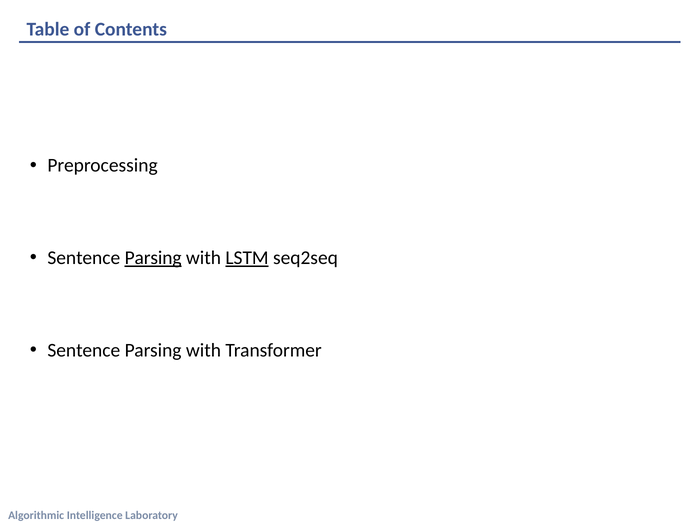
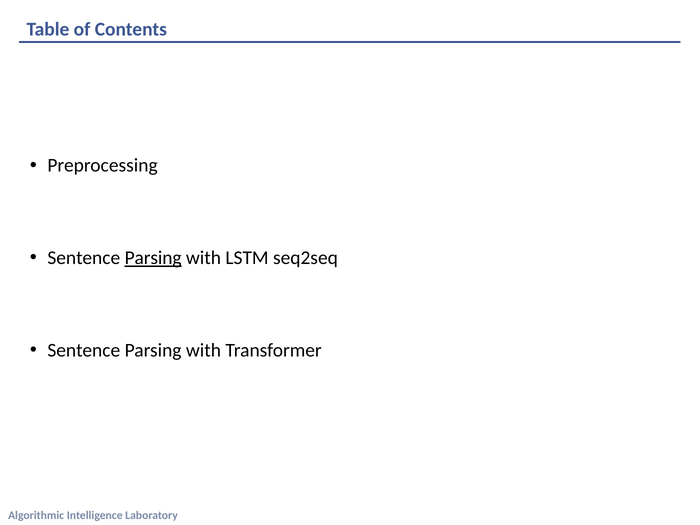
LSTM underline: present -> none (247, 258)
